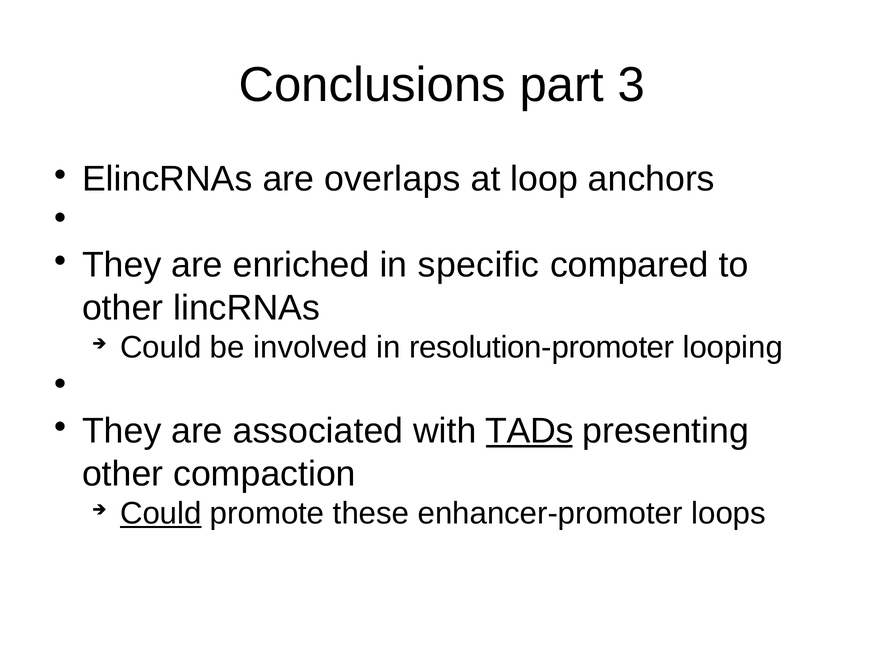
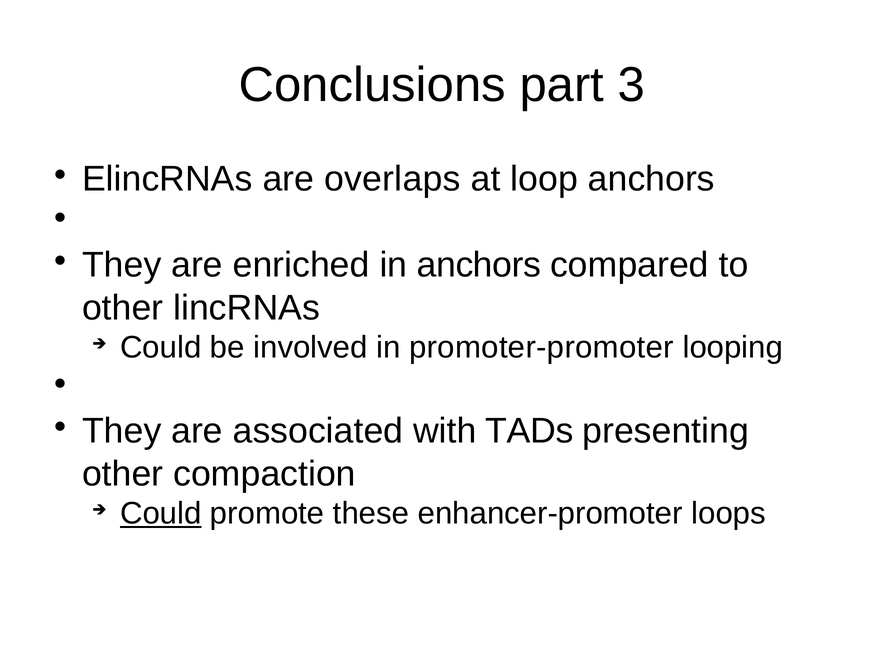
in specific: specific -> anchors (479, 265)
resolution-promoter: resolution-promoter -> promoter-promoter (541, 347)
TADs underline: present -> none (529, 431)
